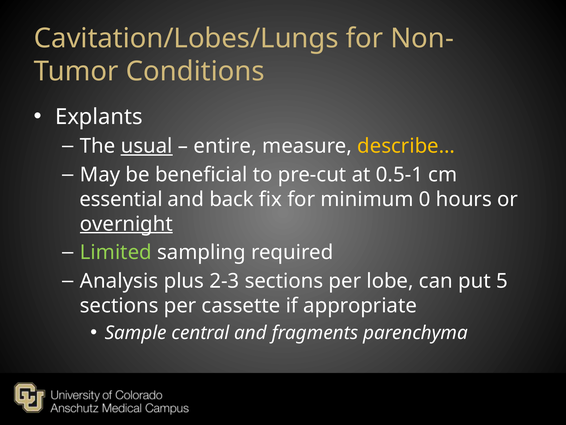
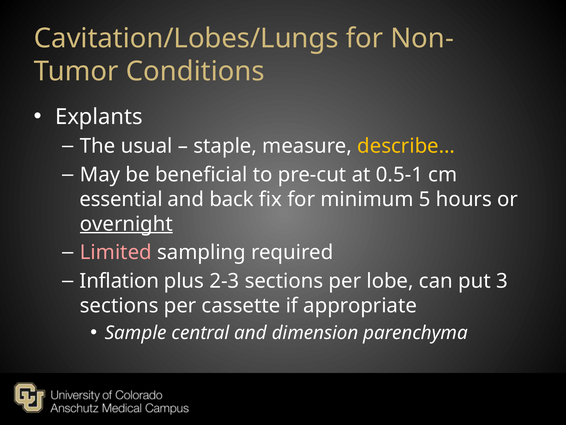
usual underline: present -> none (147, 146)
entire: entire -> staple (225, 146)
0: 0 -> 5 (425, 199)
Limited colour: light green -> pink (116, 252)
Analysis: Analysis -> Inflation (119, 281)
5: 5 -> 3 (502, 281)
fragments: fragments -> dimension (315, 333)
